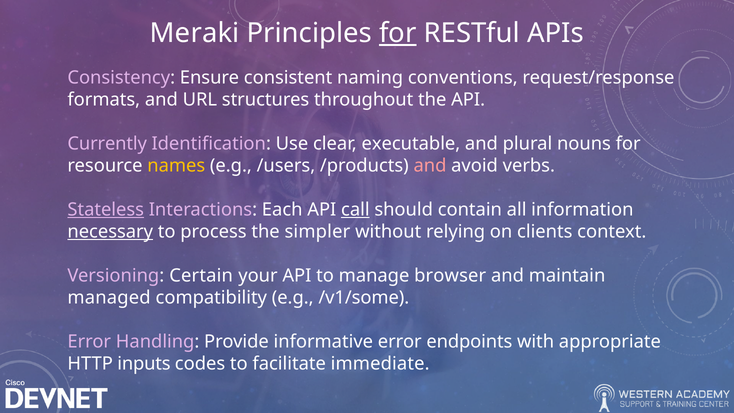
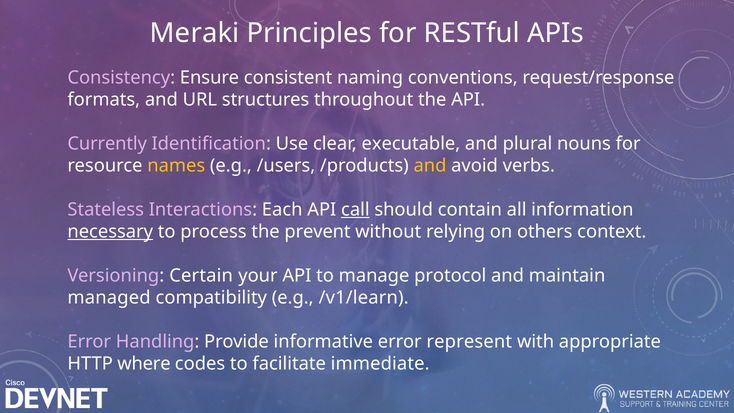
for underline: present -> none (398, 33)
and colour: pink -> yellow (430, 166)
Stateless underline: present -> none (106, 210)
simpler: simpler -> prevent (318, 232)
clients: clients -> others (545, 232)
browser: browser -> protocol (450, 276)
/v1/some: /v1/some -> /v1/learn (364, 298)
endpoints: endpoints -> represent (469, 342)
inputs: inputs -> where (144, 364)
